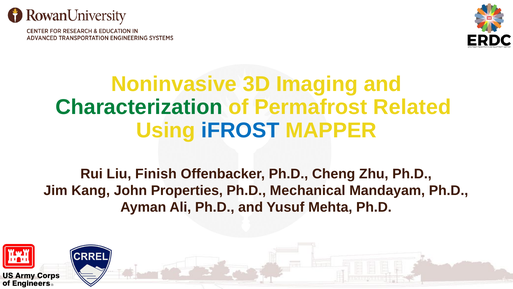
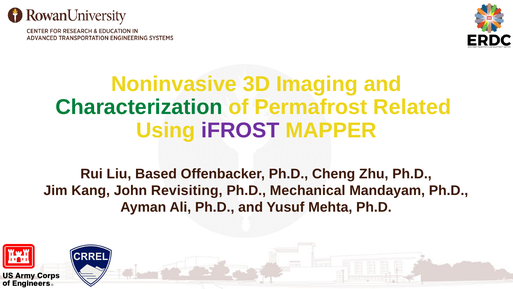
iFROST colour: blue -> purple (240, 130)
Finish: Finish -> Based (156, 174)
Properties: Properties -> Revisiting (187, 190)
